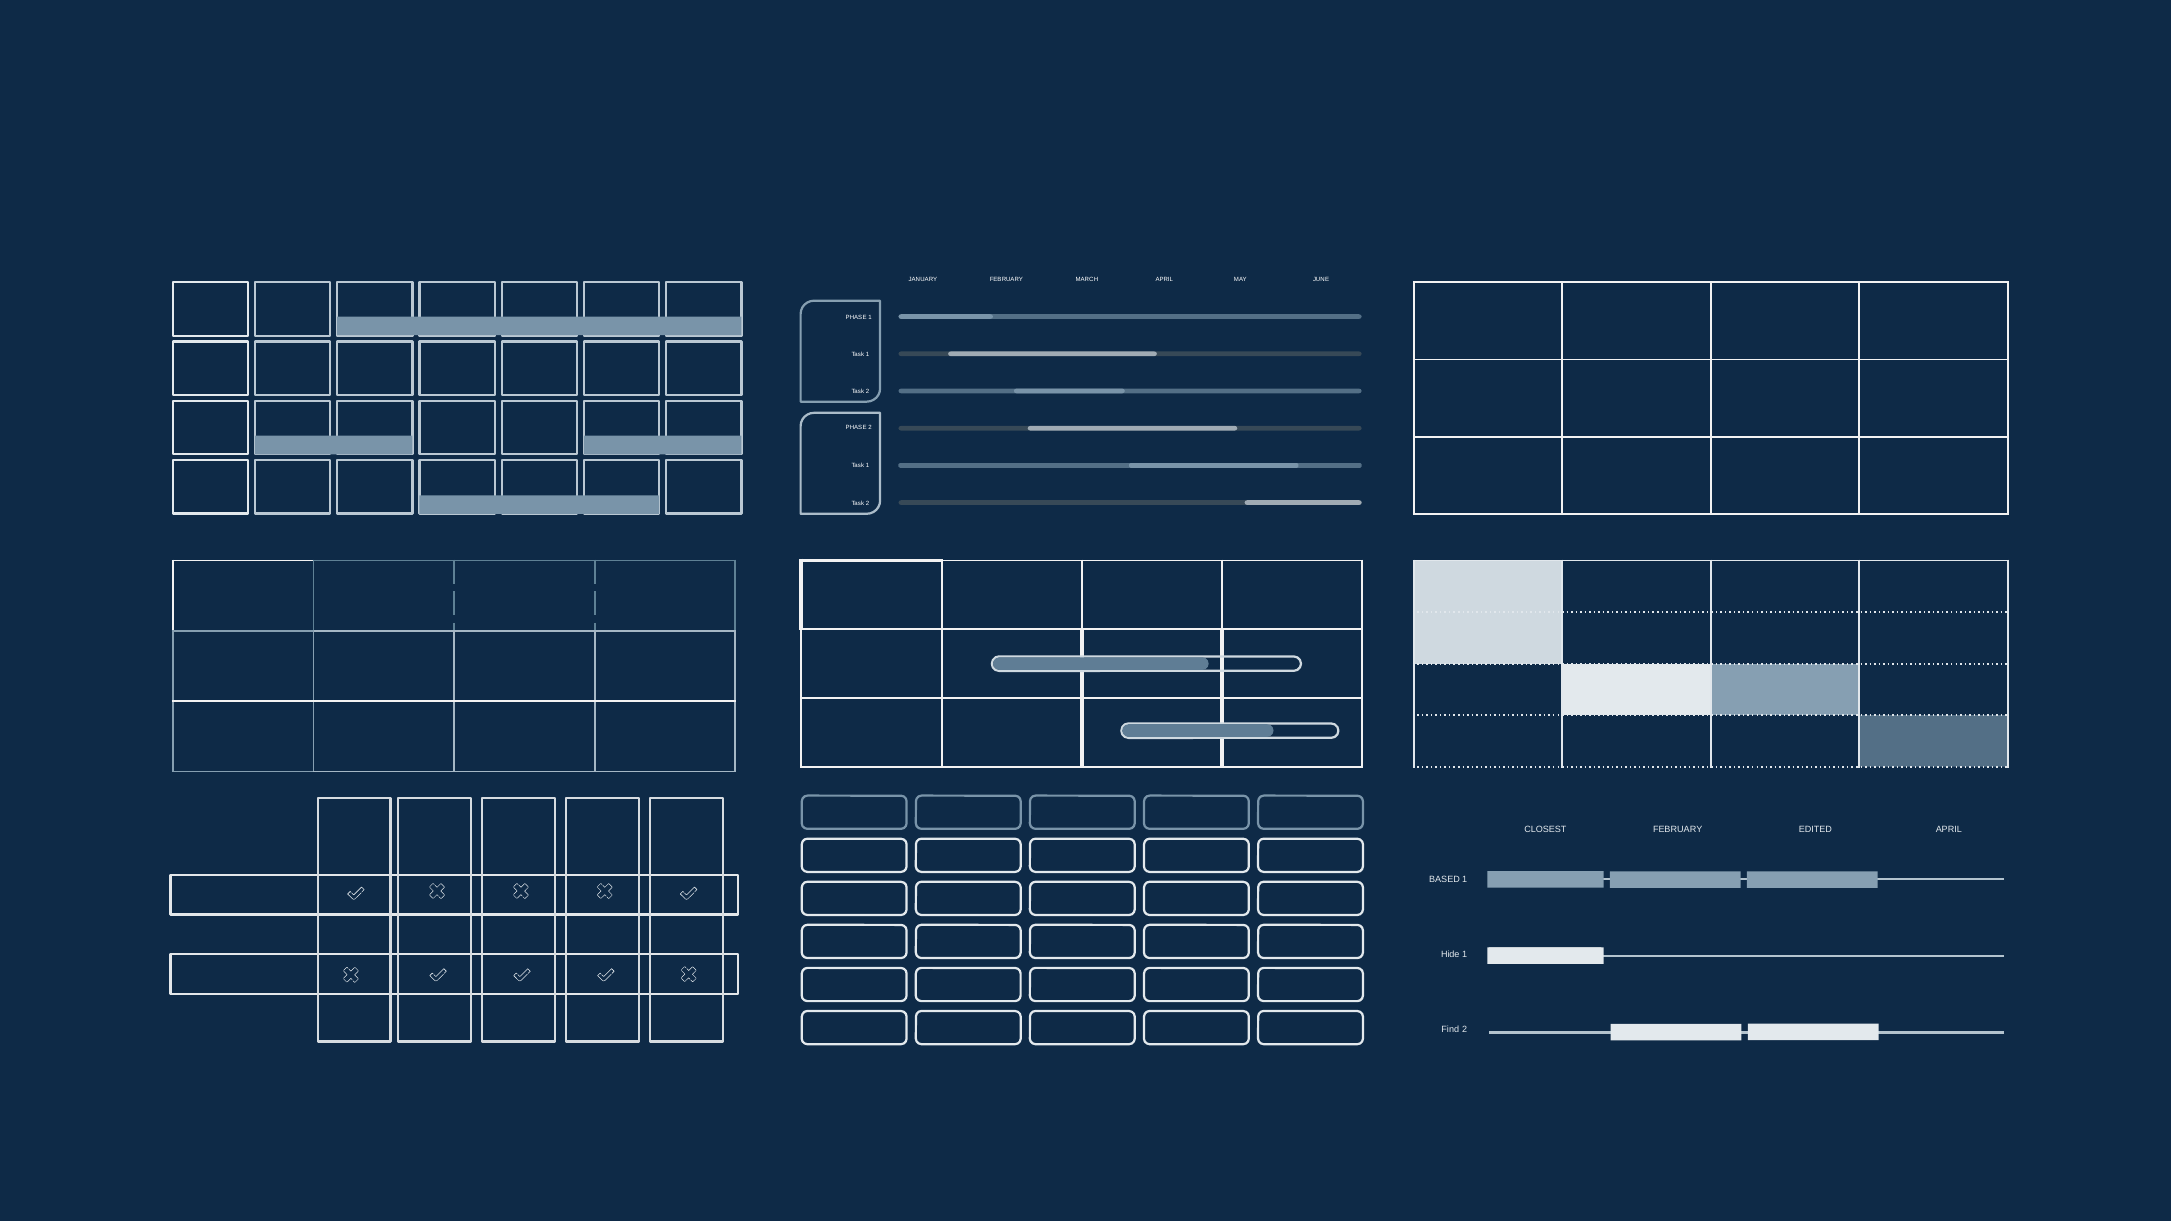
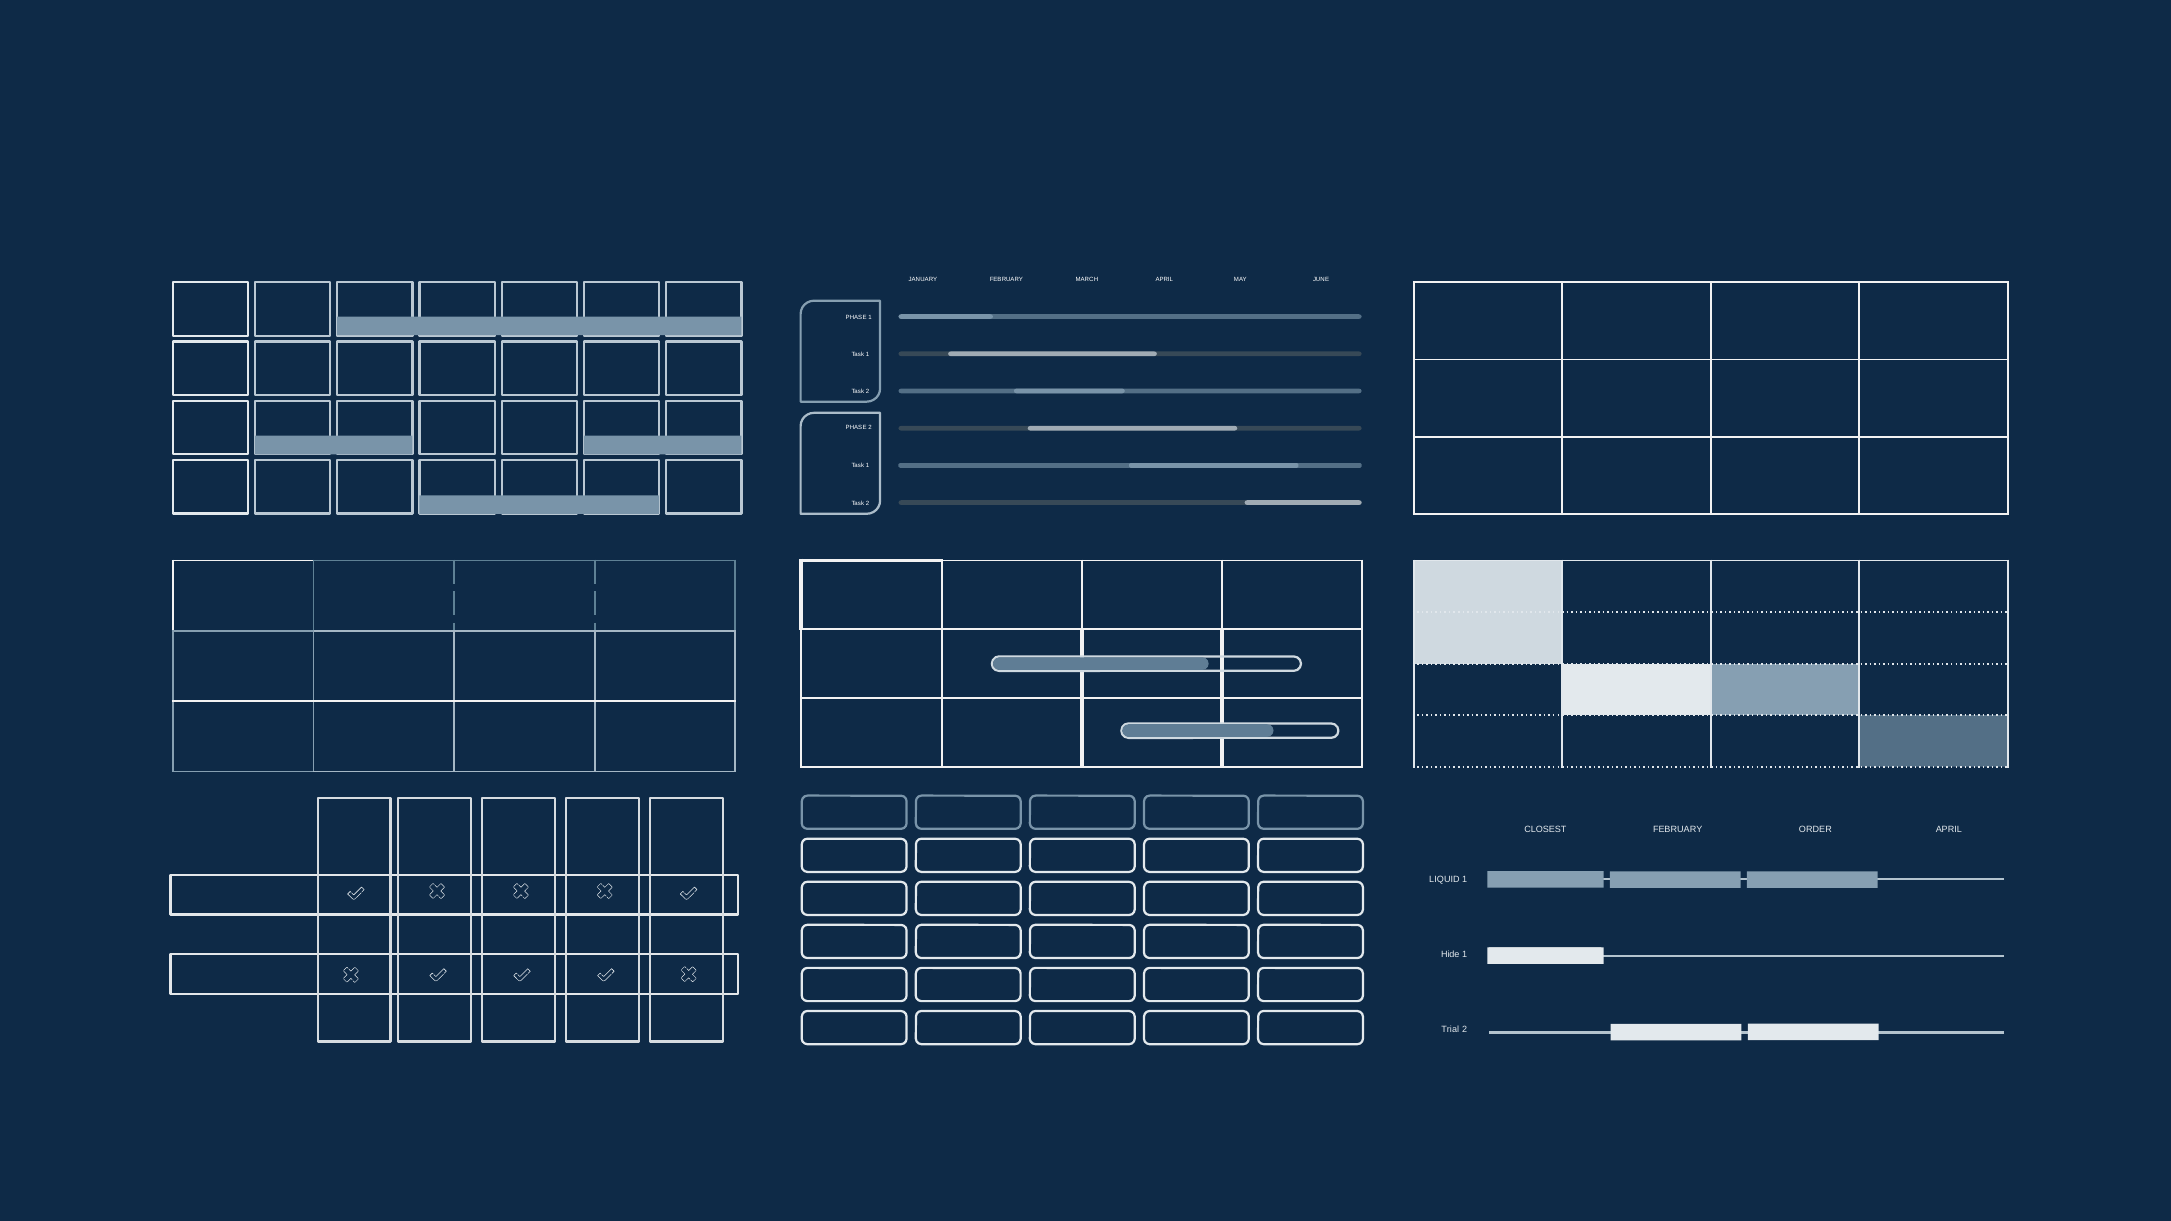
EDITED: EDITED -> ORDER (1815, 830)
BASED: BASED -> LIQUID (1444, 880)
Find: Find -> Trial (1450, 1030)
